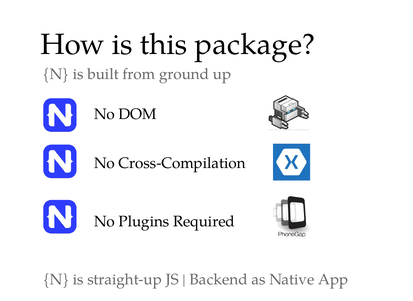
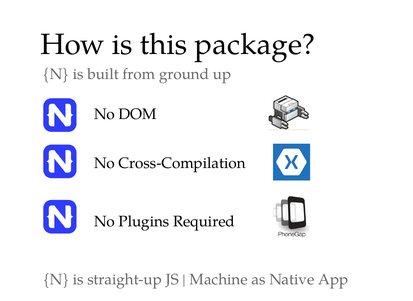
Backend: Backend -> Machine (219, 280)
